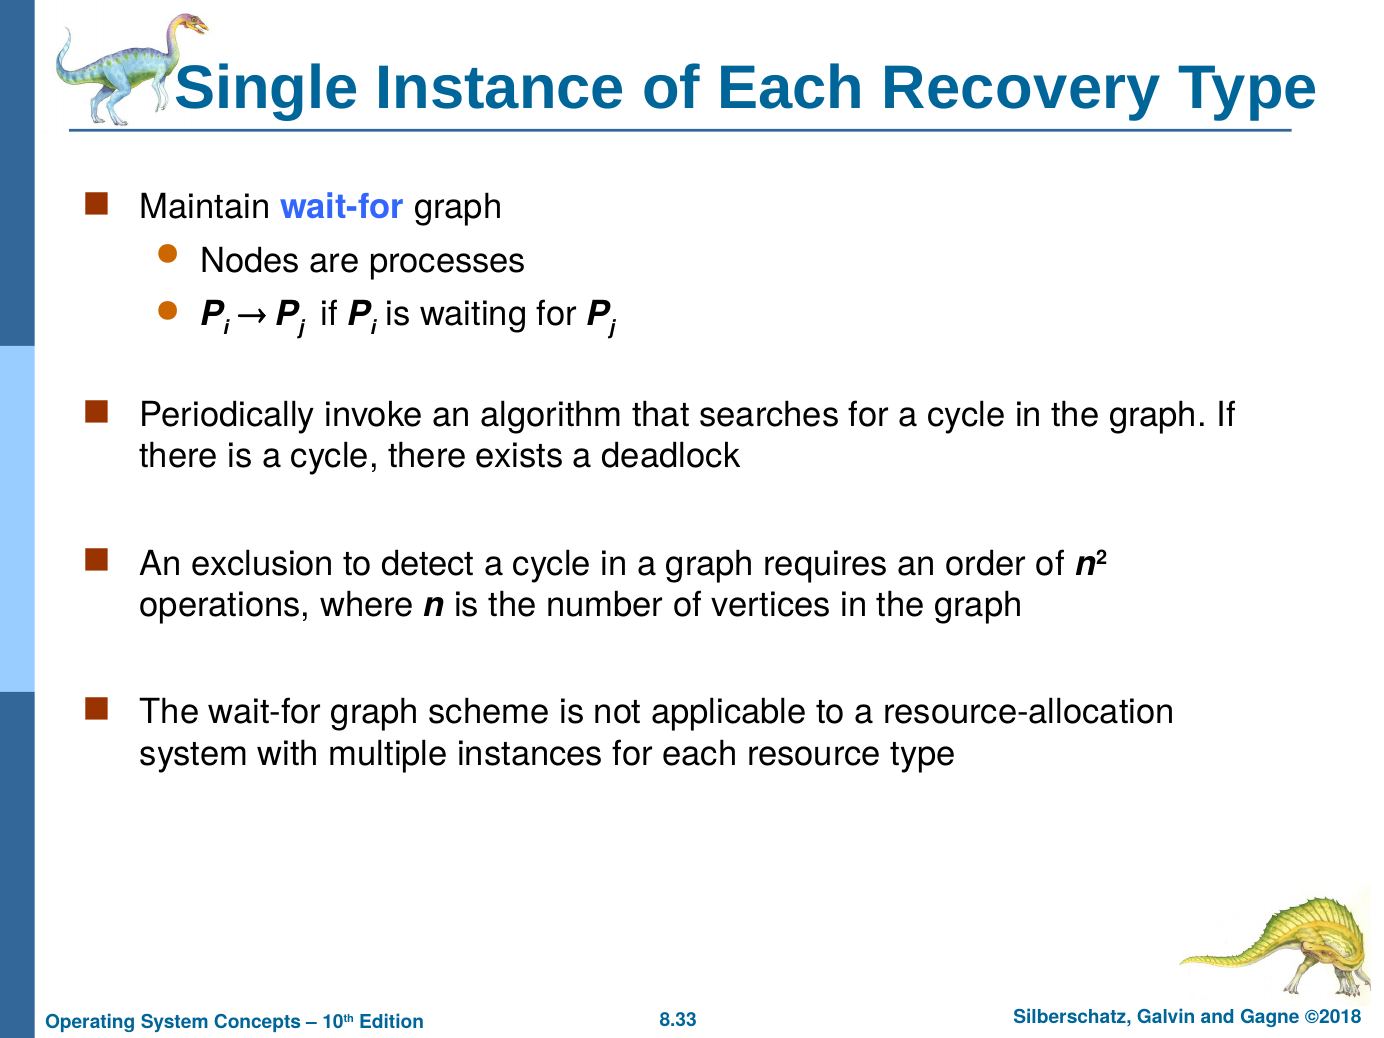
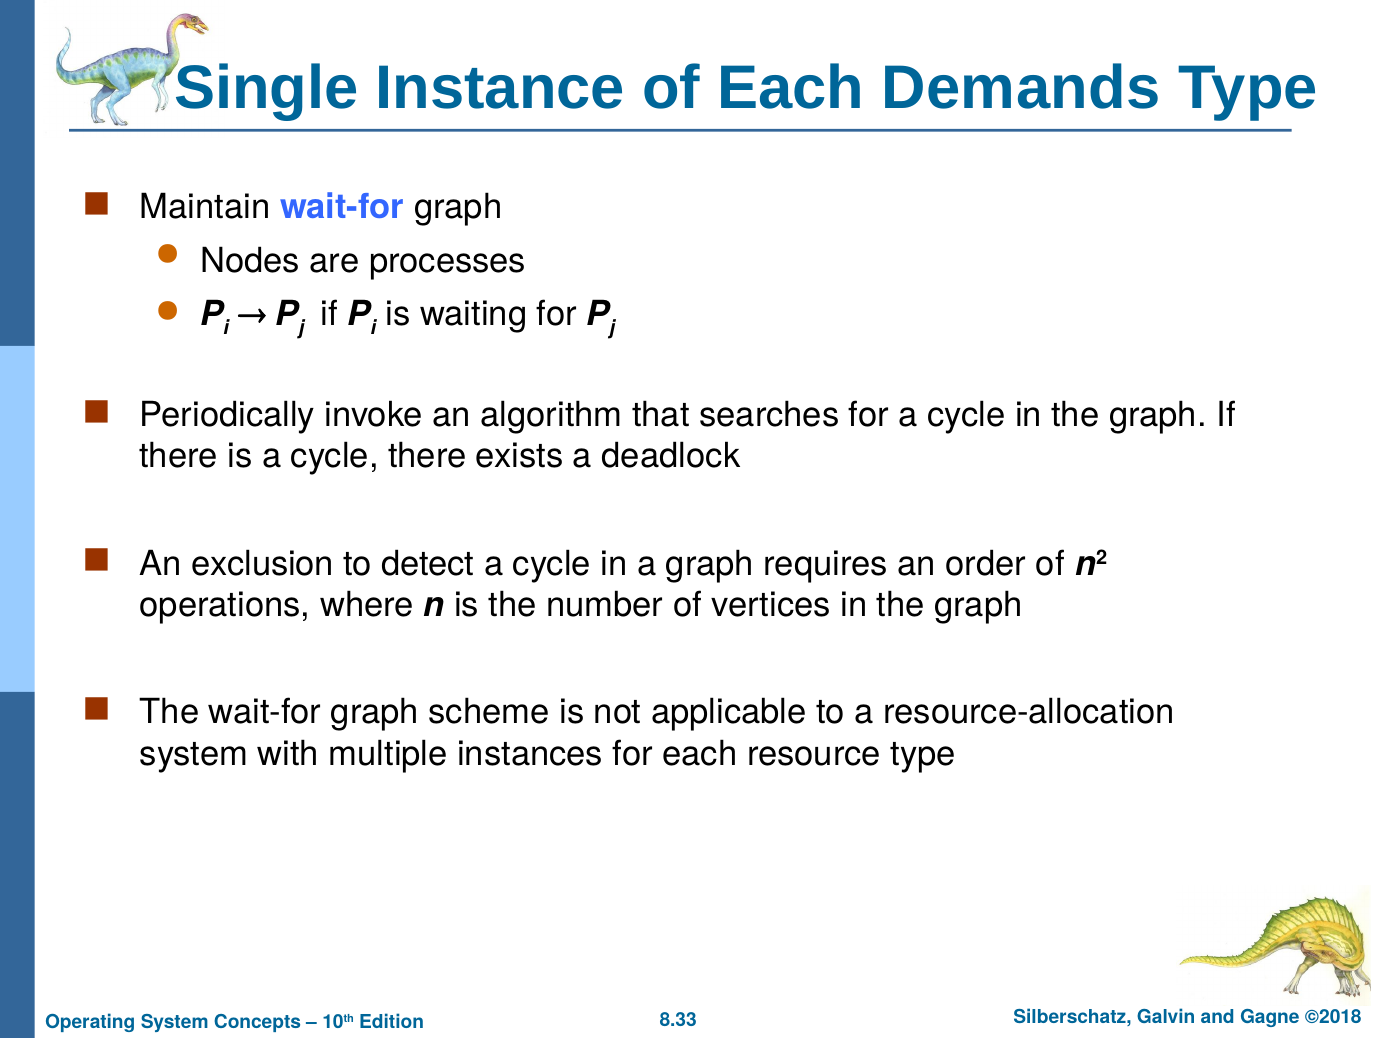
Recovery: Recovery -> Demands (1021, 88)
